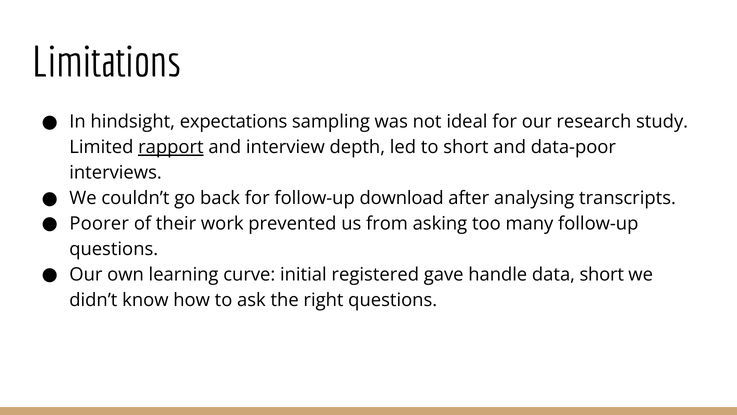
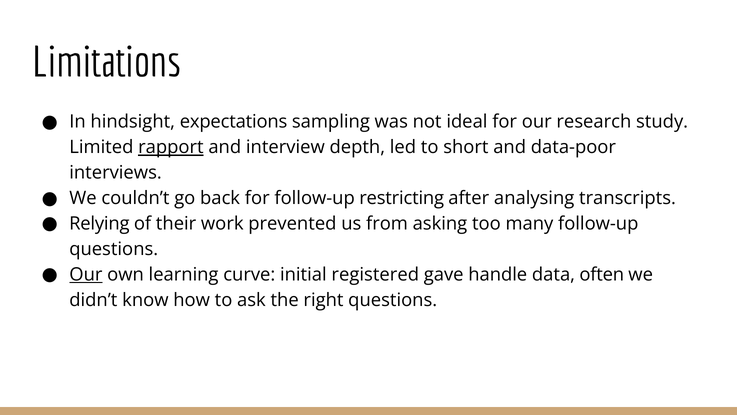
download: download -> restricting (402, 198)
Poorer: Poorer -> Relying (99, 223)
Our underline: none -> present (86, 274)
data short: short -> often (602, 274)
